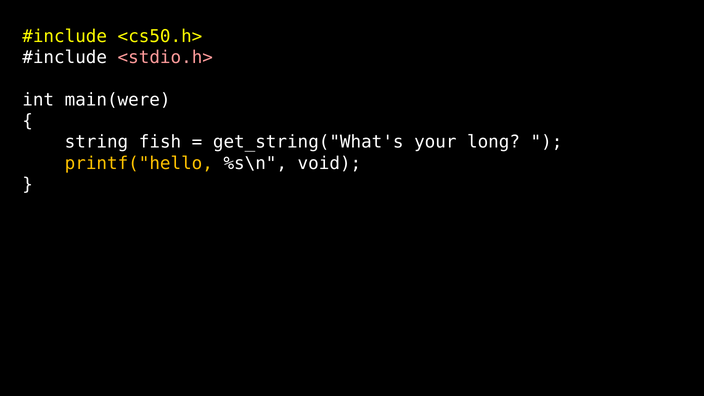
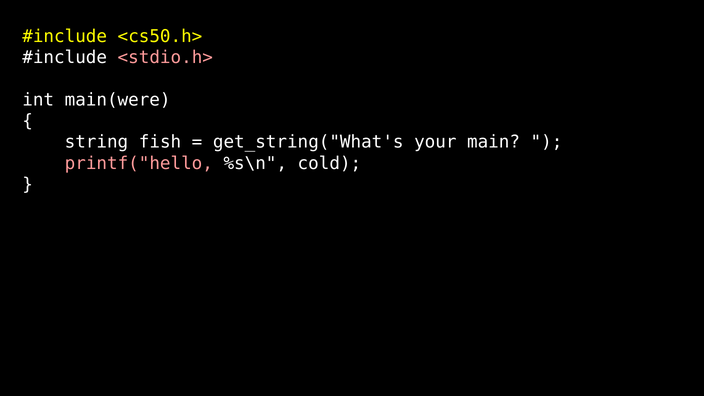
long: long -> main (494, 142)
printf("hello colour: yellow -> pink (139, 163)
void: void -> cold (329, 163)
